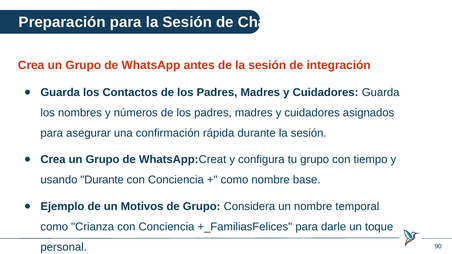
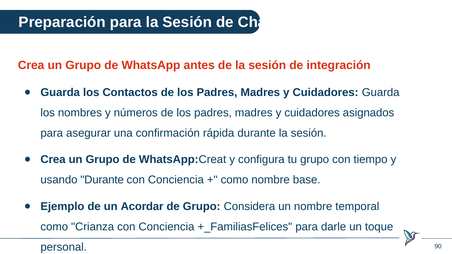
Motivos: Motivos -> Acordar (142, 207)
